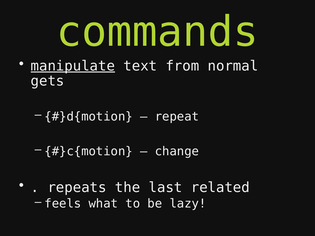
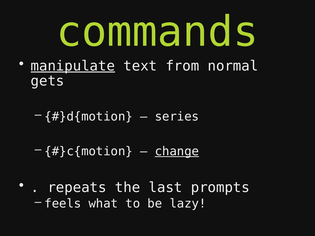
repeat: repeat -> series (177, 117)
change underline: none -> present (177, 151)
related: related -> prompts (220, 188)
